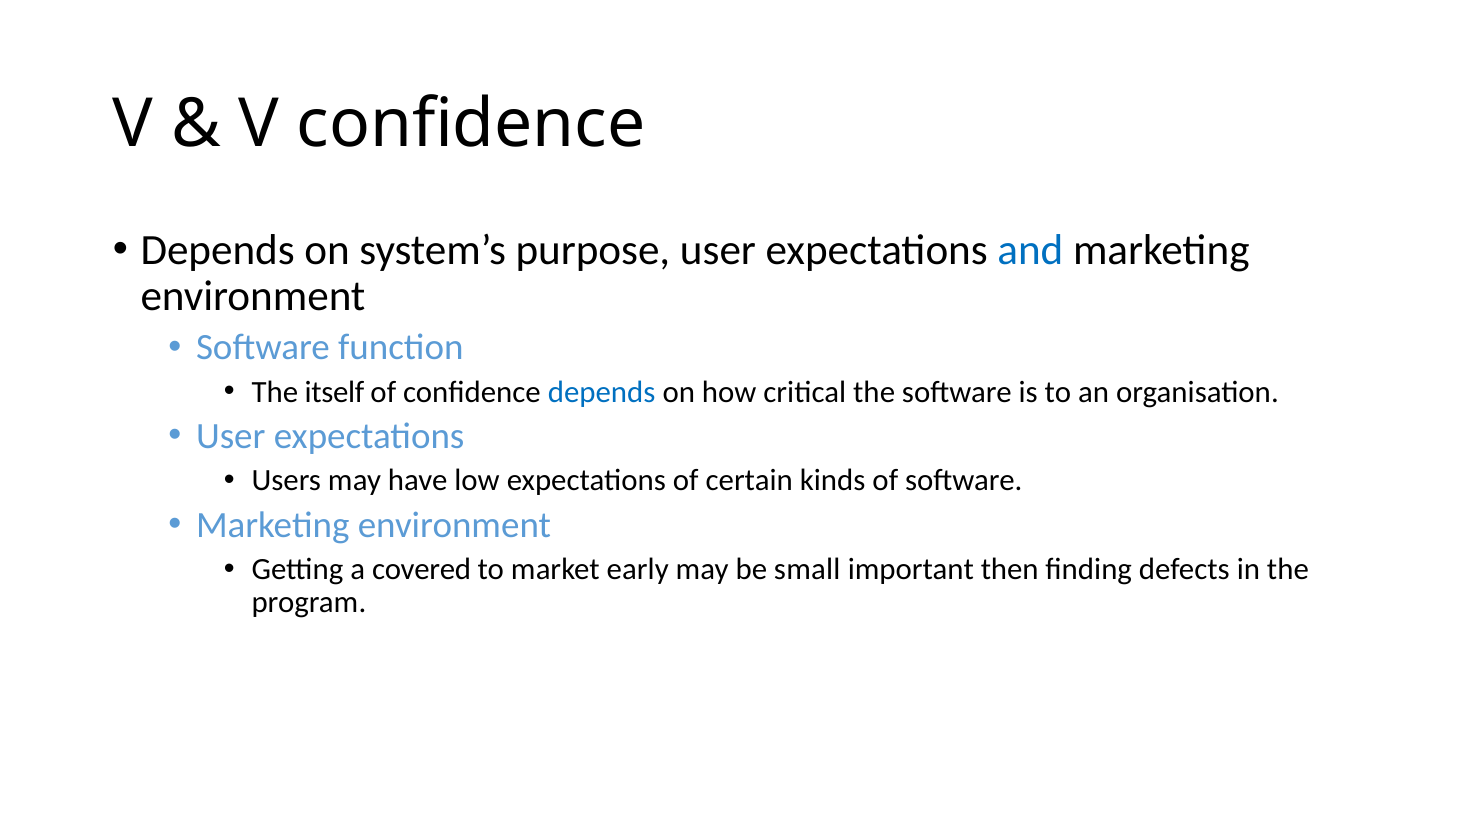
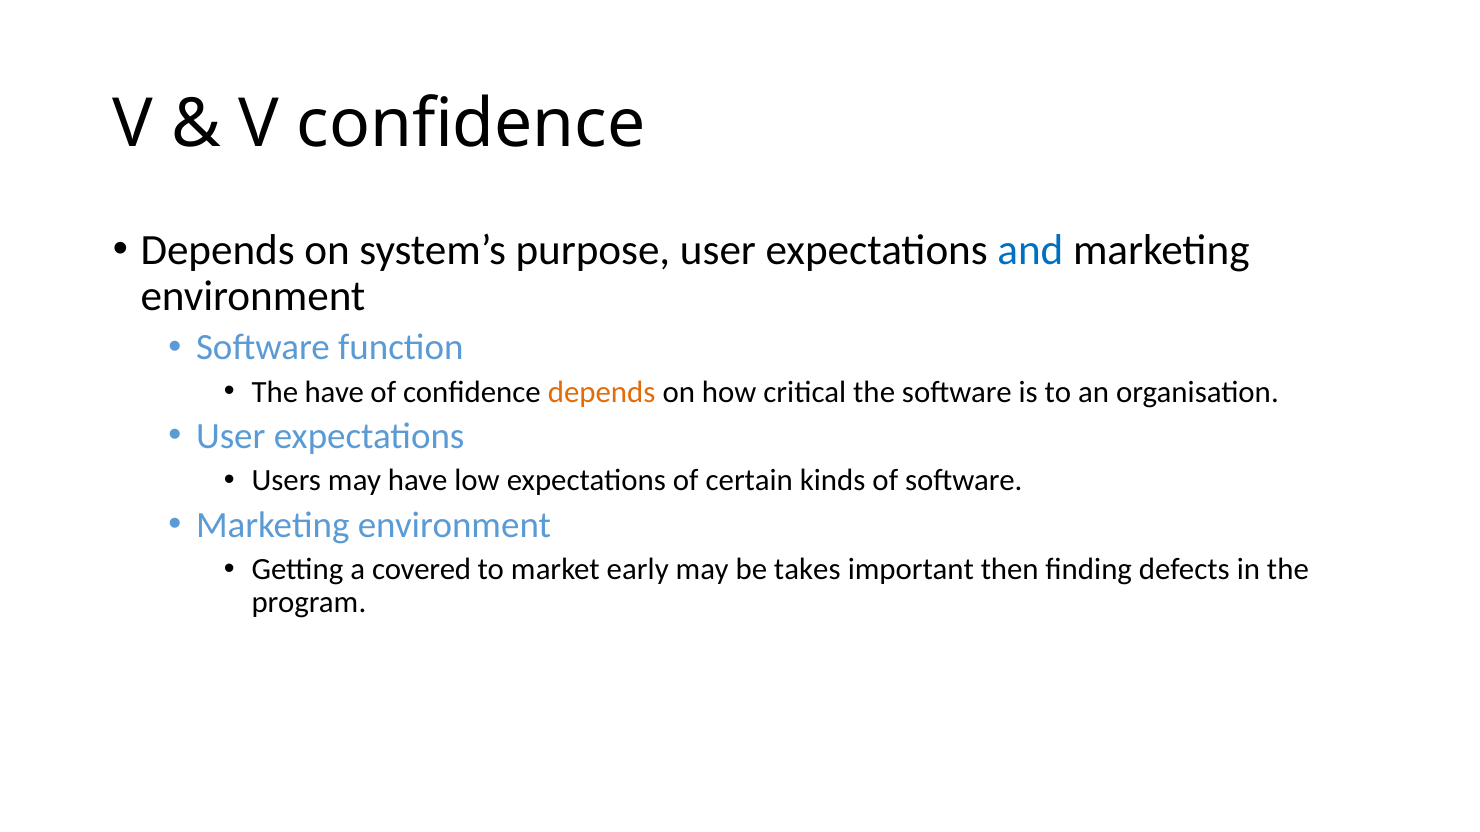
The itself: itself -> have (334, 392)
depends colour: blue -> orange (602, 392)
small: small -> takes (807, 569)
